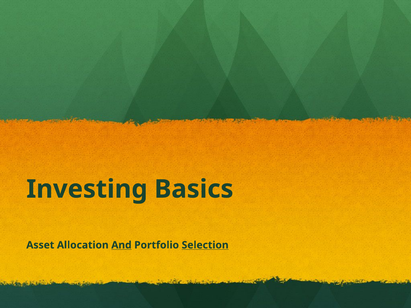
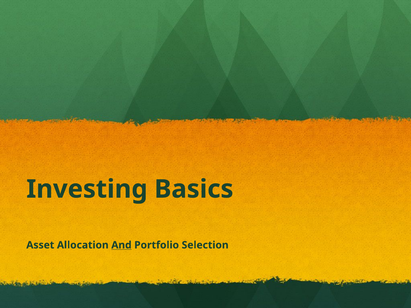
Selection underline: present -> none (205, 245)
